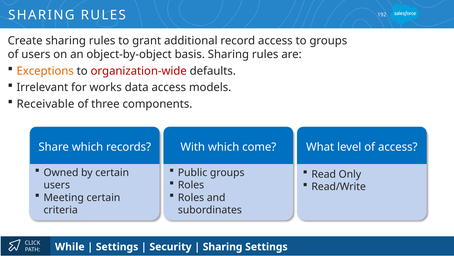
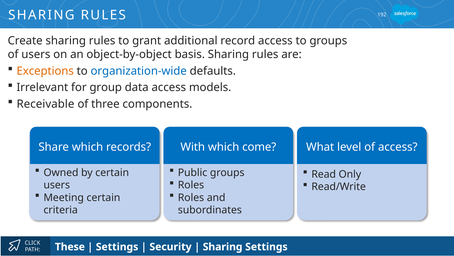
organization-wide colour: red -> blue (139, 71)
works: works -> group (106, 87)
While: While -> These (70, 246)
